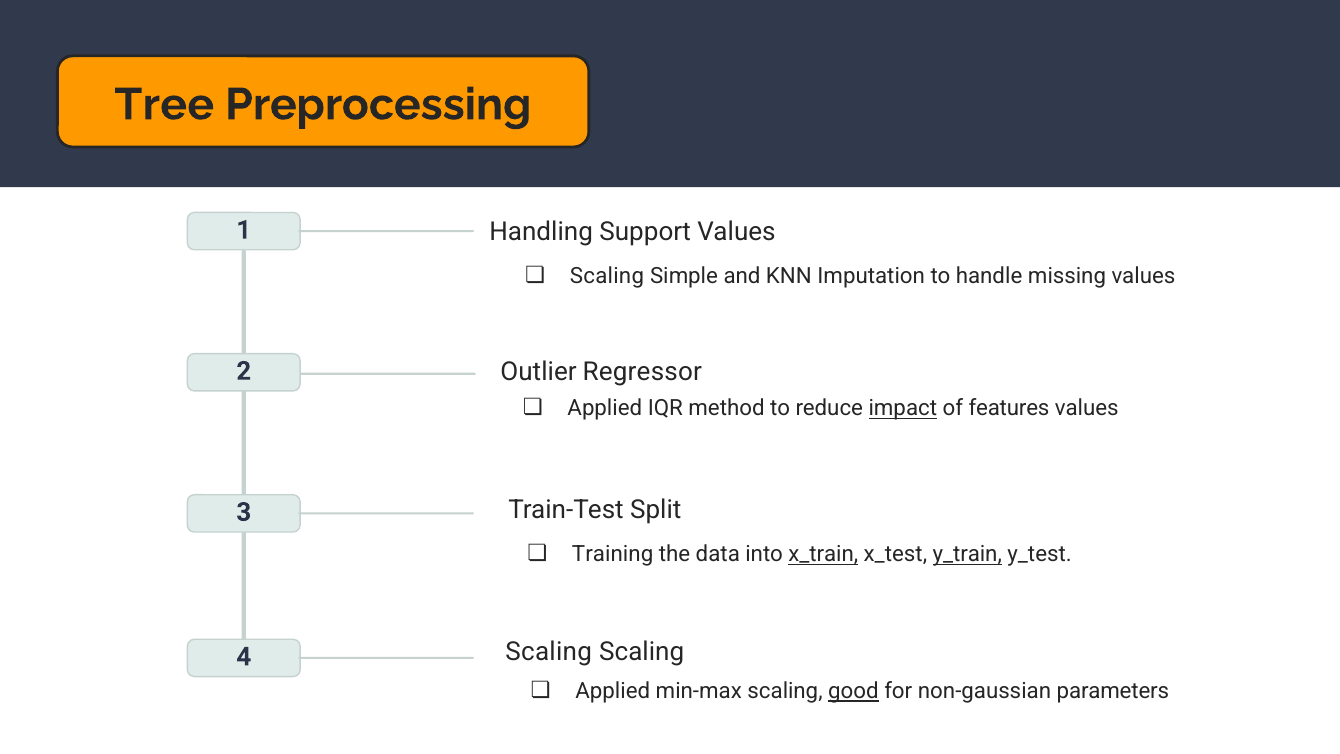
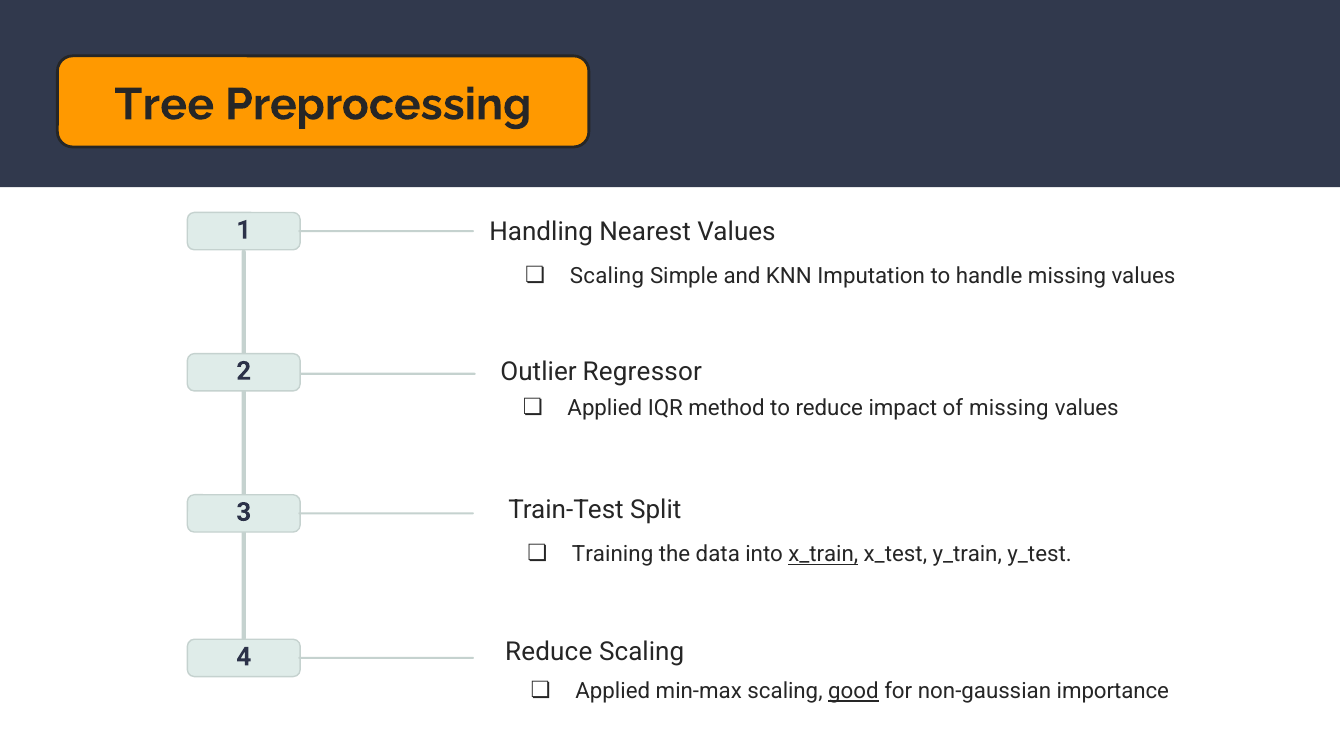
Support: Support -> Nearest (645, 232)
impact underline: present -> none (903, 408)
of features: features -> missing (1009, 408)
y_train underline: present -> none (967, 554)
Scaling: Scaling -> Reduce (549, 651)
parameters: parameters -> importance (1113, 691)
